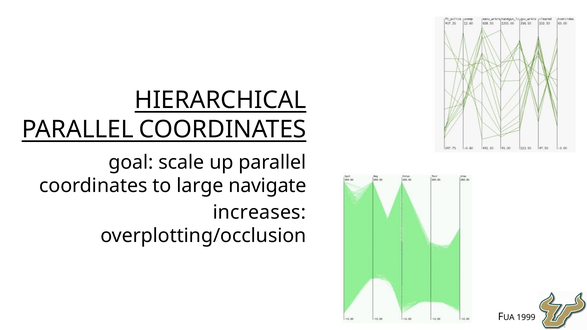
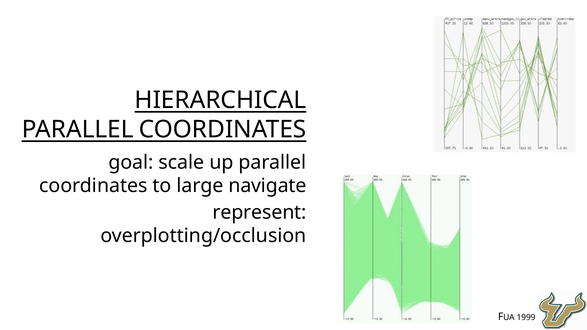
increases: increases -> represent (260, 212)
